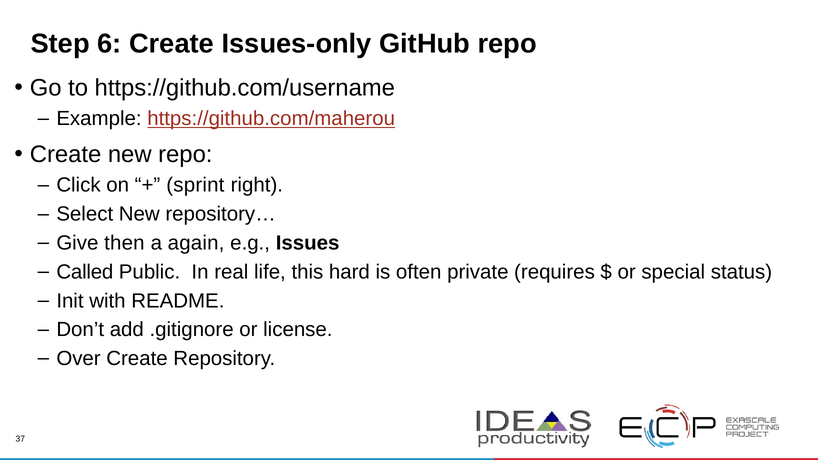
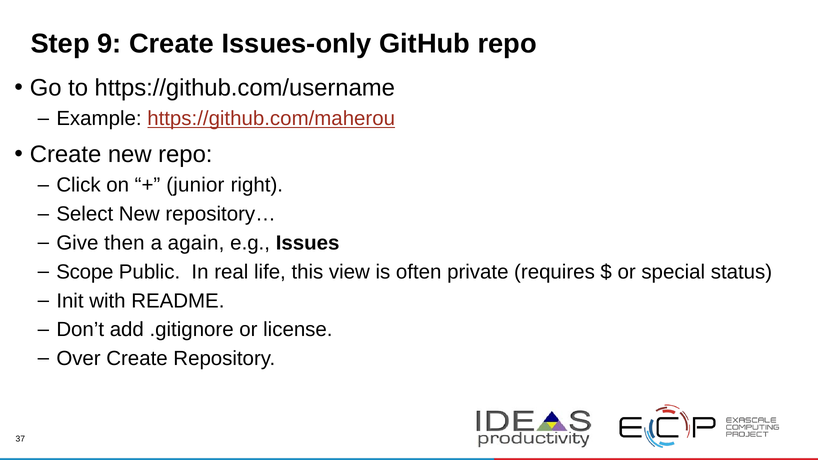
6: 6 -> 9 (109, 44)
sprint: sprint -> junior (195, 185)
Called: Called -> Scope (85, 272)
hard: hard -> view (349, 272)
